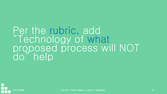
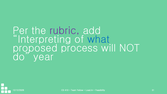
rubric colour: blue -> purple (65, 31)
Technology: Technology -> Interpreting (42, 39)
help: help -> year (43, 57)
